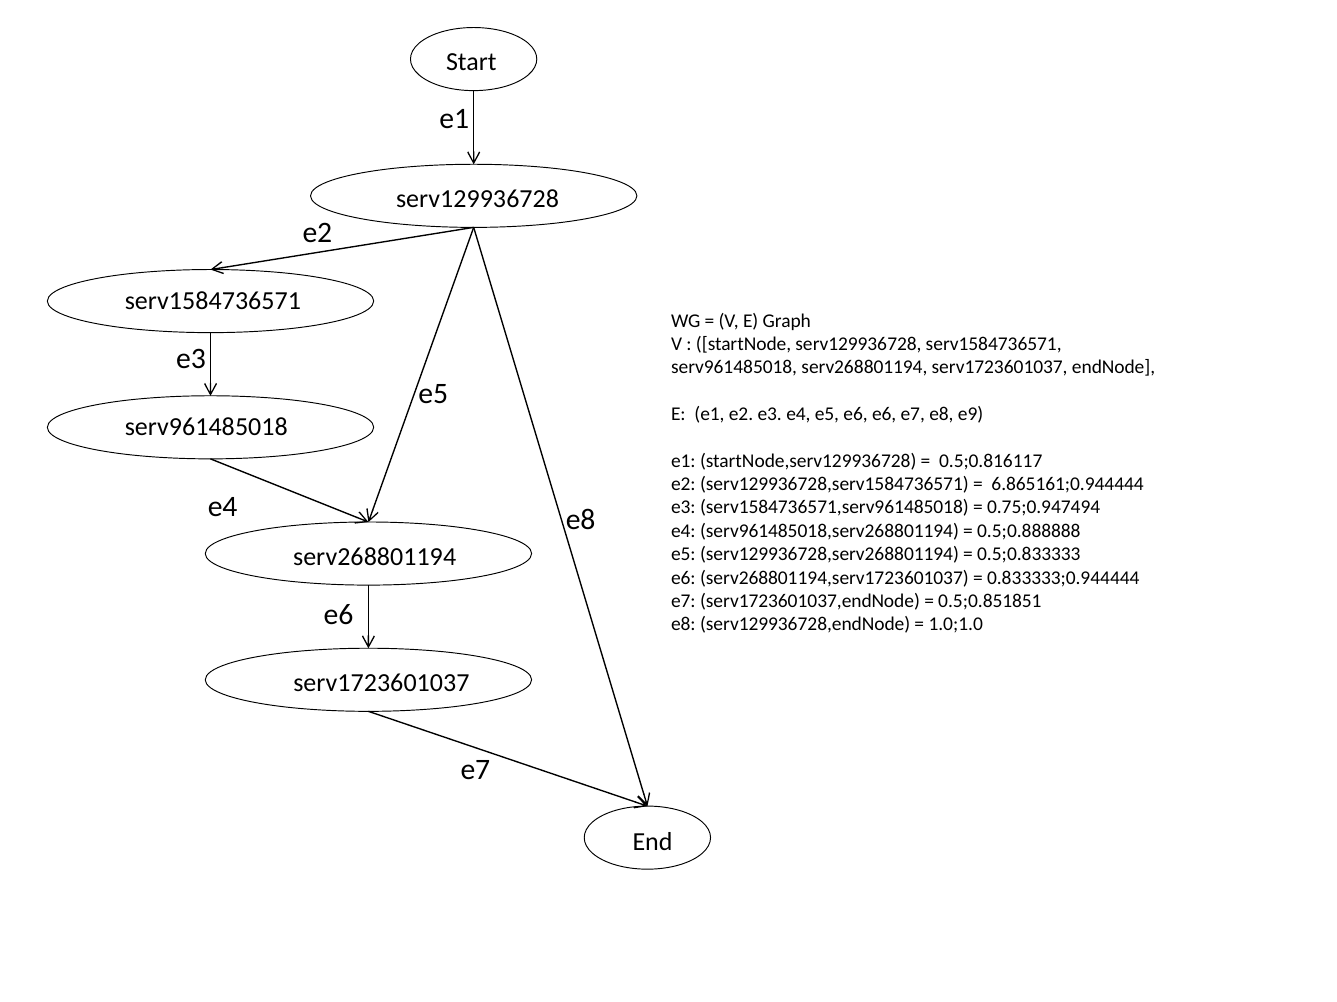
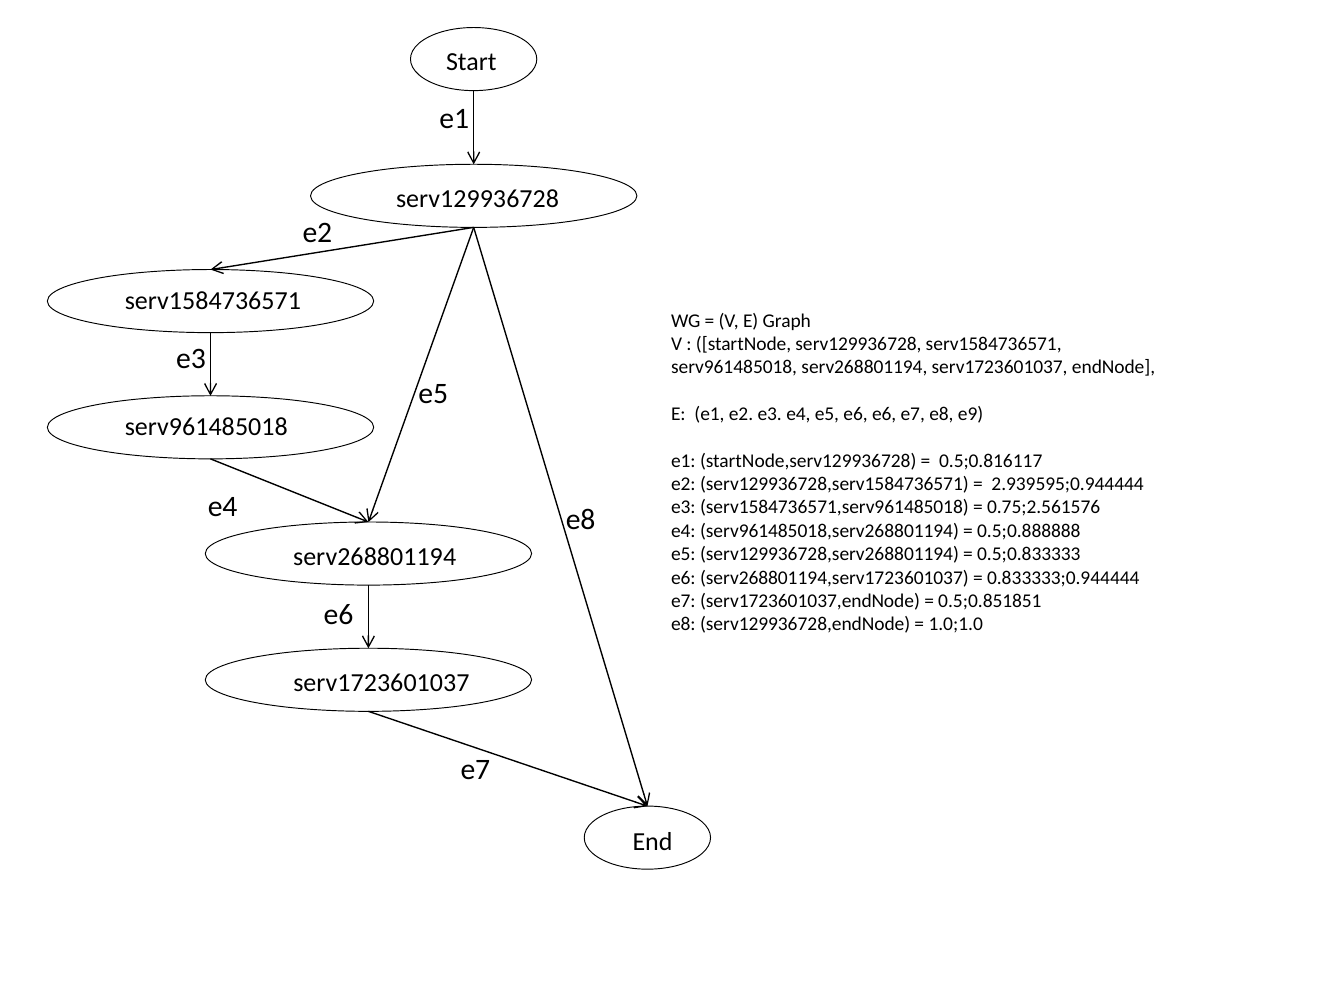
6.865161;0.944444: 6.865161;0.944444 -> 2.939595;0.944444 (1068, 485)
0.75;0.947494: 0.75;0.947494 -> 0.75;2.561576 (1044, 508)
